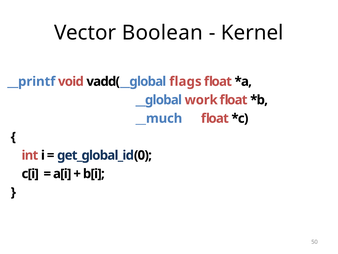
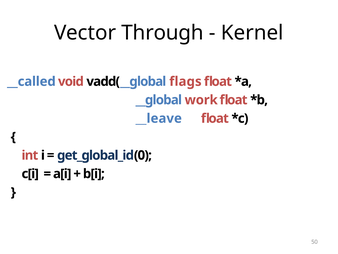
Boolean: Boolean -> Through (163, 33)
__printf: __printf -> __called (31, 81)
__much: __much -> __leave (159, 118)
